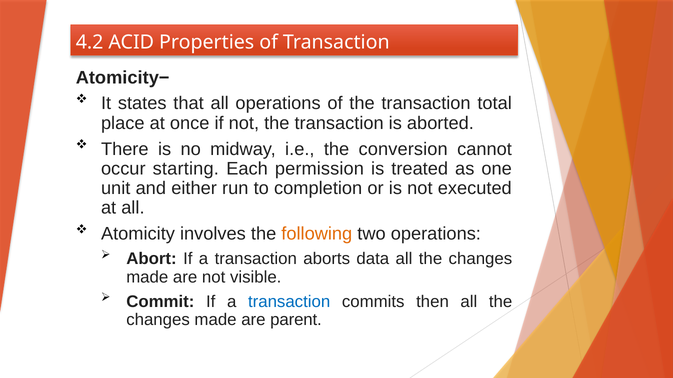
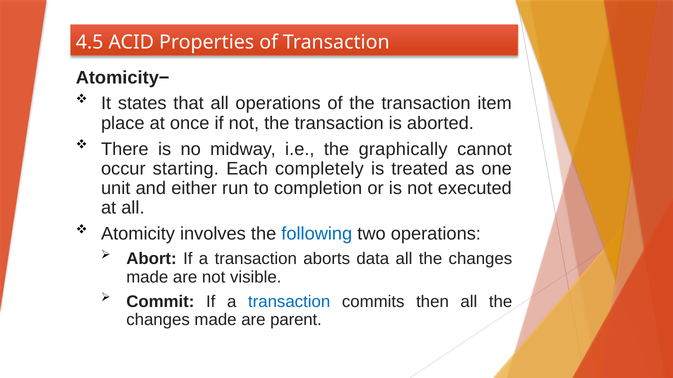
4.2: 4.2 -> 4.5 (90, 43)
total: total -> item (495, 104)
conversion: conversion -> graphically (403, 149)
permission: permission -> completely (319, 169)
following colour: orange -> blue (317, 234)
